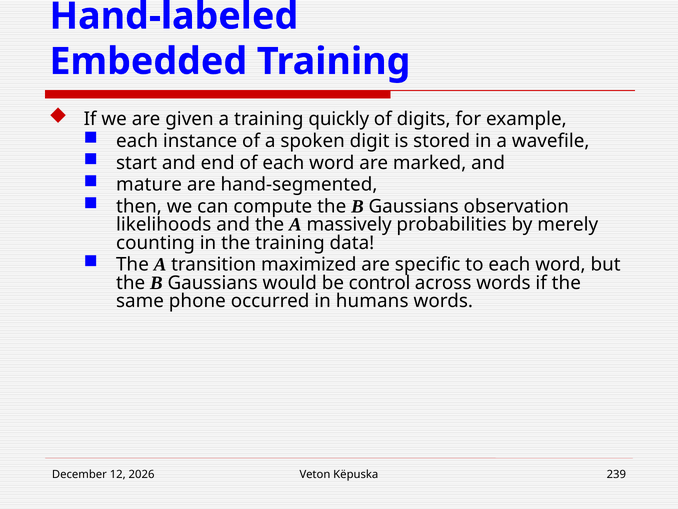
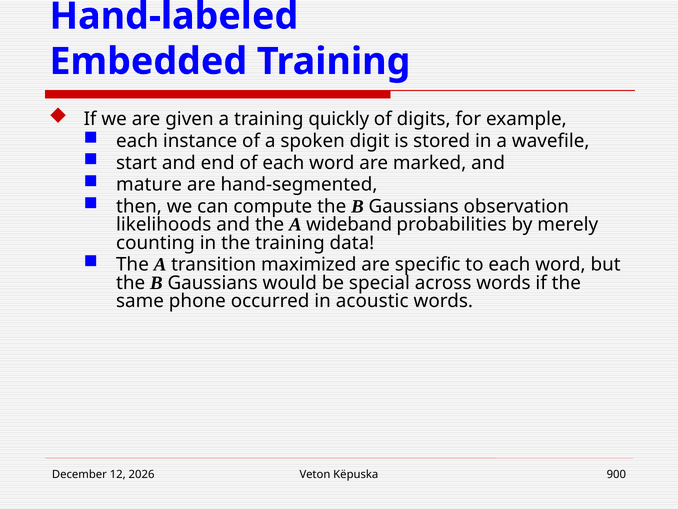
massively: massively -> wideband (349, 225)
control: control -> special (379, 283)
humans: humans -> acoustic (372, 301)
239: 239 -> 900 (616, 474)
